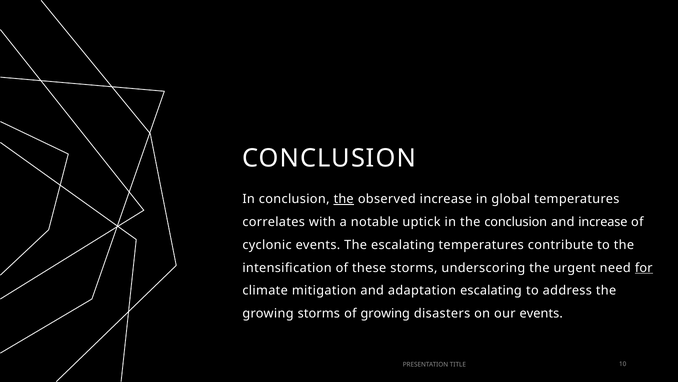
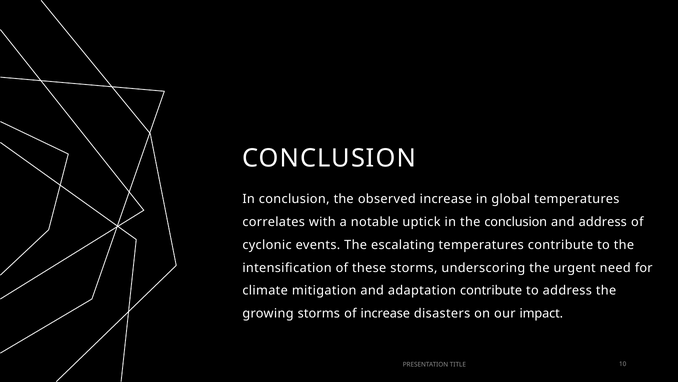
the underline: present -> none (344, 199)
and increase: increase -> address (603, 222)
for underline: present -> none (644, 267)
adaptation escalating: escalating -> contribute (491, 290)
of growing: growing -> increase (385, 313)
our events: events -> impact (541, 313)
